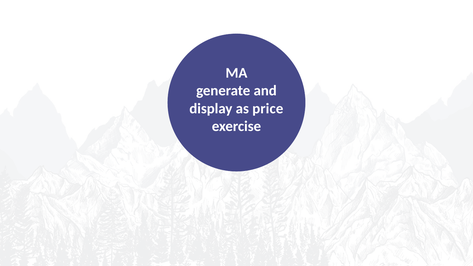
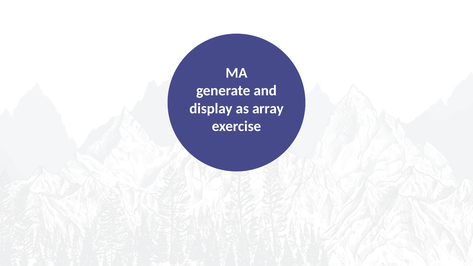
price: price -> array (268, 109)
